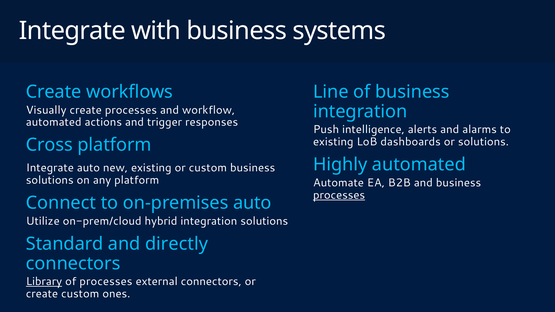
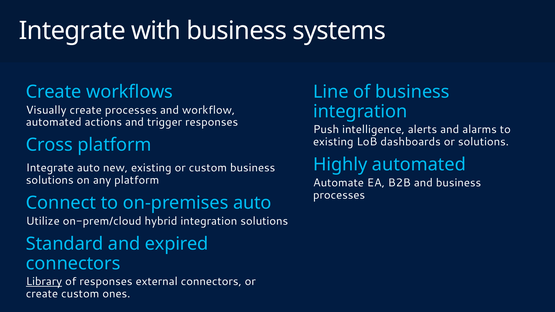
processes underline: present -> none (339, 195)
directly: directly -> expired (177, 244)
of processes: processes -> responses (106, 282)
